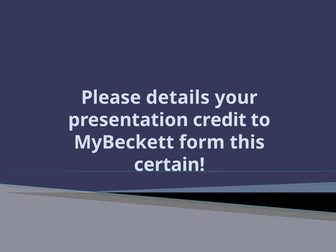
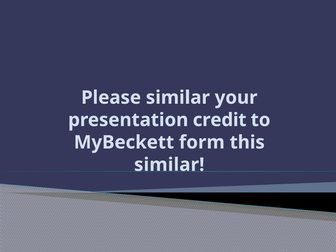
Please details: details -> similar (178, 98)
certain: certain -> similar (169, 165)
